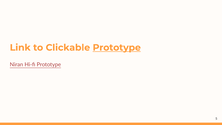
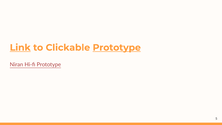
Link underline: none -> present (20, 48)
